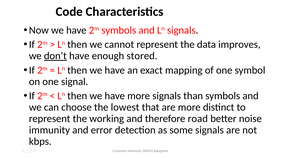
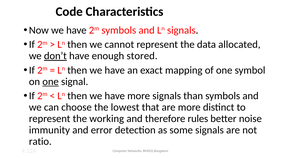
improves: improves -> allocated (239, 45)
one underline: none -> present (51, 82)
road: road -> rules (198, 119)
kbps: kbps -> ratio (40, 141)
